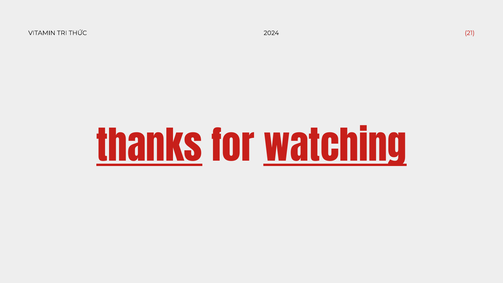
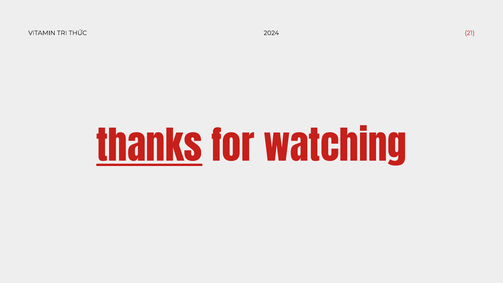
watching underline: present -> none (335, 148)
